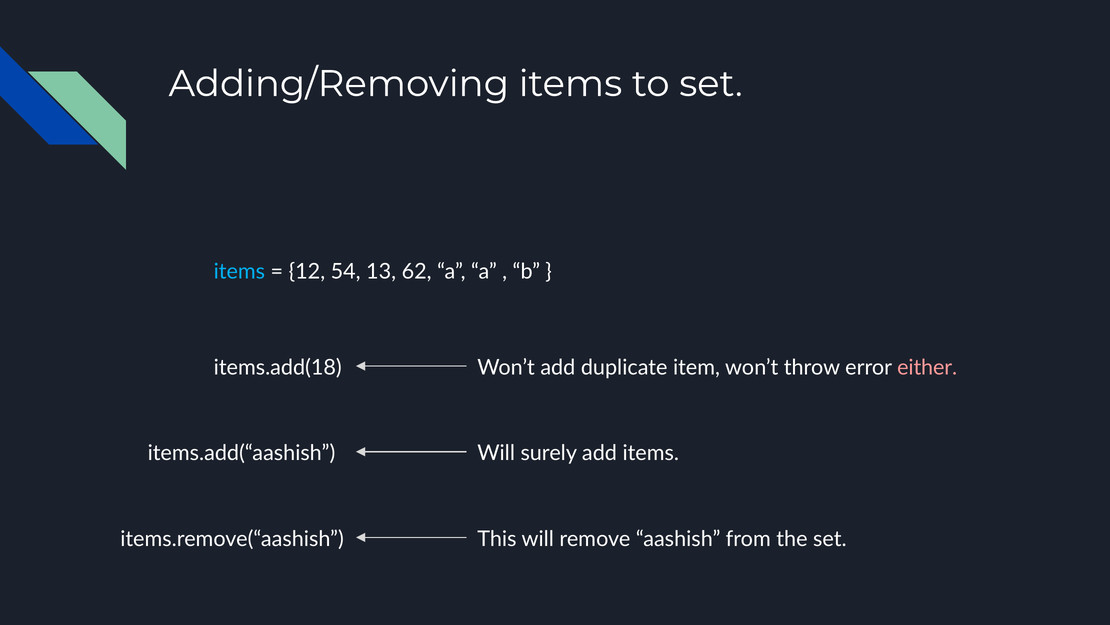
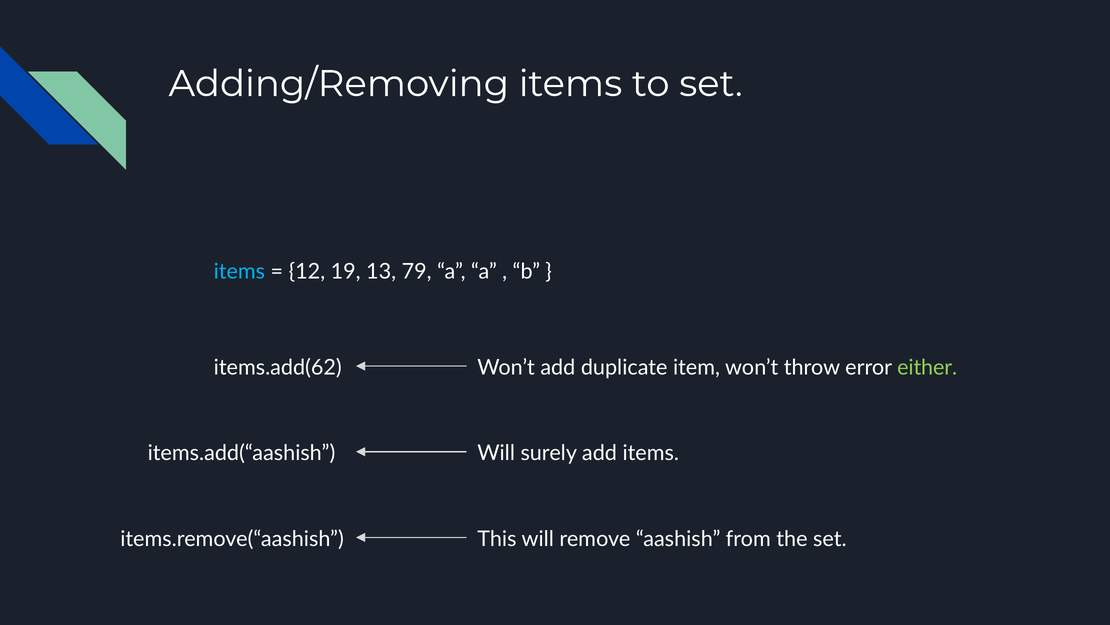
54: 54 -> 19 (346, 271)
62: 62 -> 79 (417, 271)
items.add(18: items.add(18 -> items.add(62 (278, 367)
either colour: pink -> light green (927, 367)
